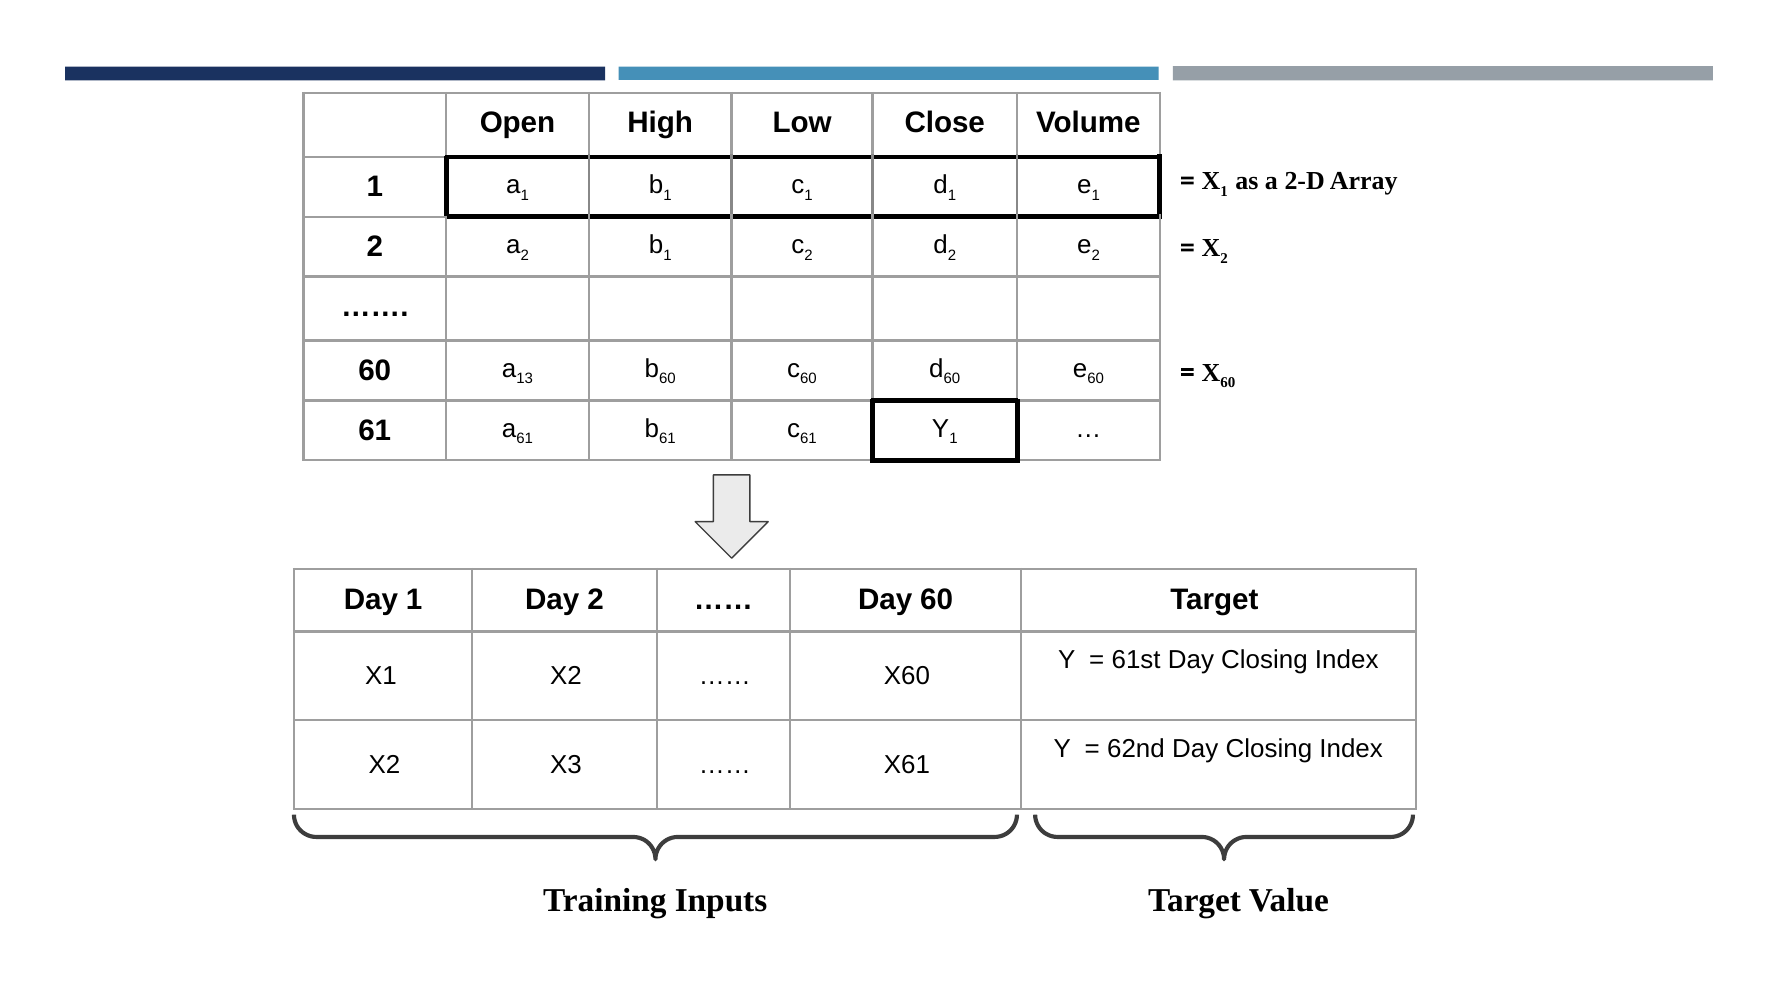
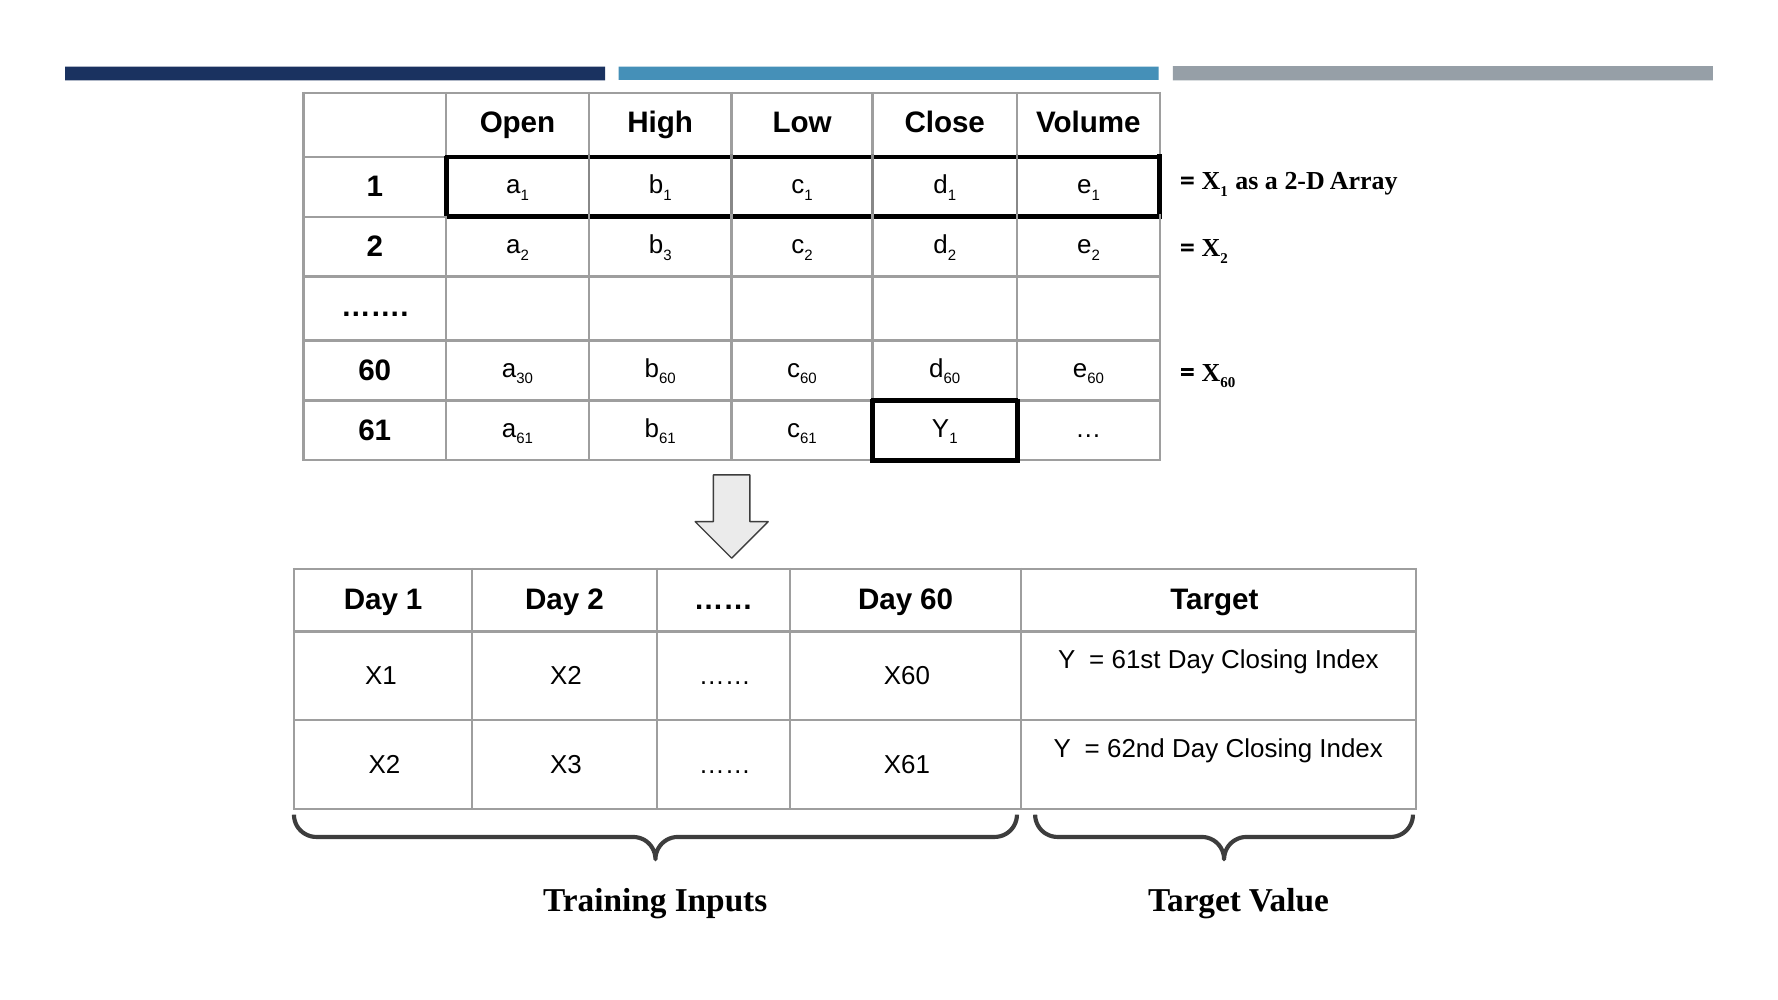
1: 1 -> 3 (667, 255)
13: 13 -> 30 (525, 379)
